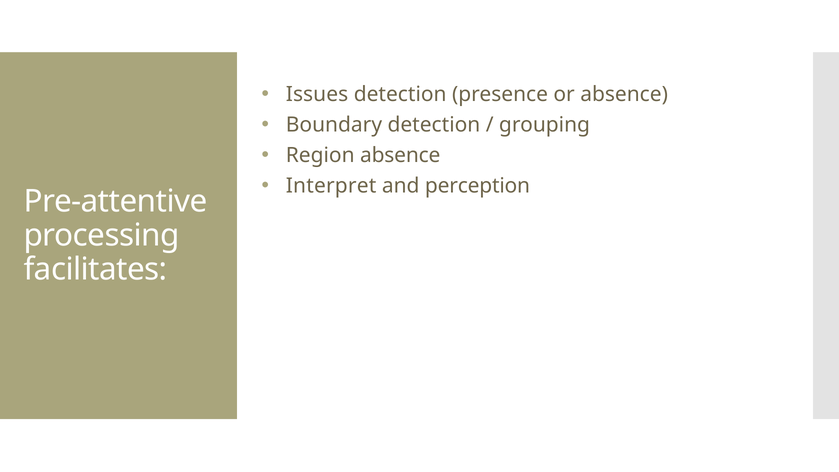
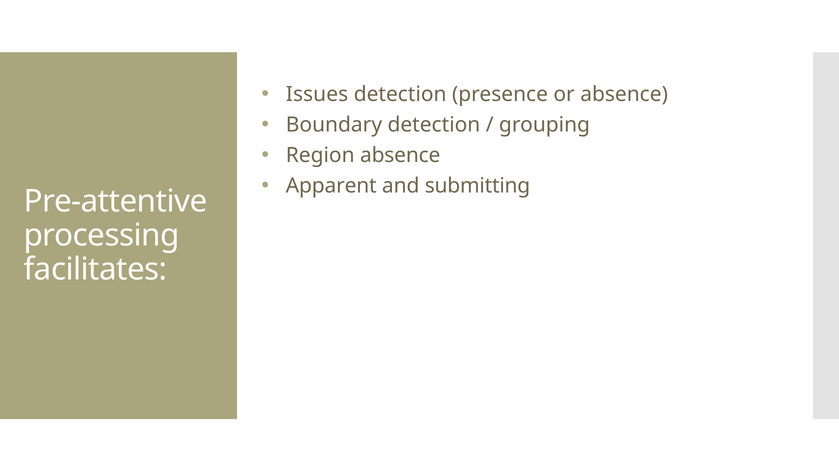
Interpret: Interpret -> Apparent (331, 186)
perception: perception -> submitting (478, 186)
